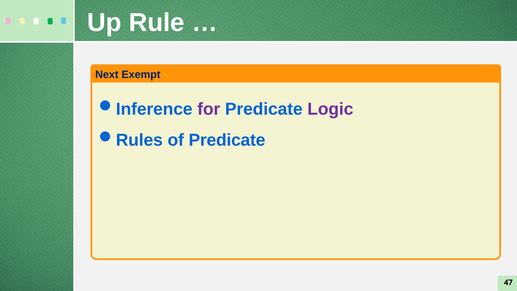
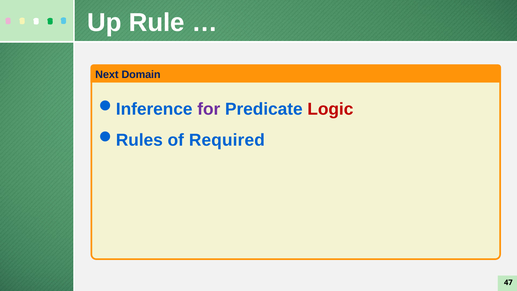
Exempt: Exempt -> Domain (141, 75)
Logic colour: purple -> red (330, 109)
of Predicate: Predicate -> Required (227, 140)
